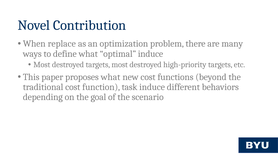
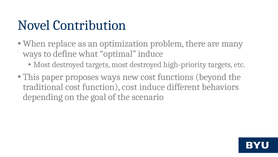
proposes what: what -> ways (111, 77)
function task: task -> cost (129, 87)
